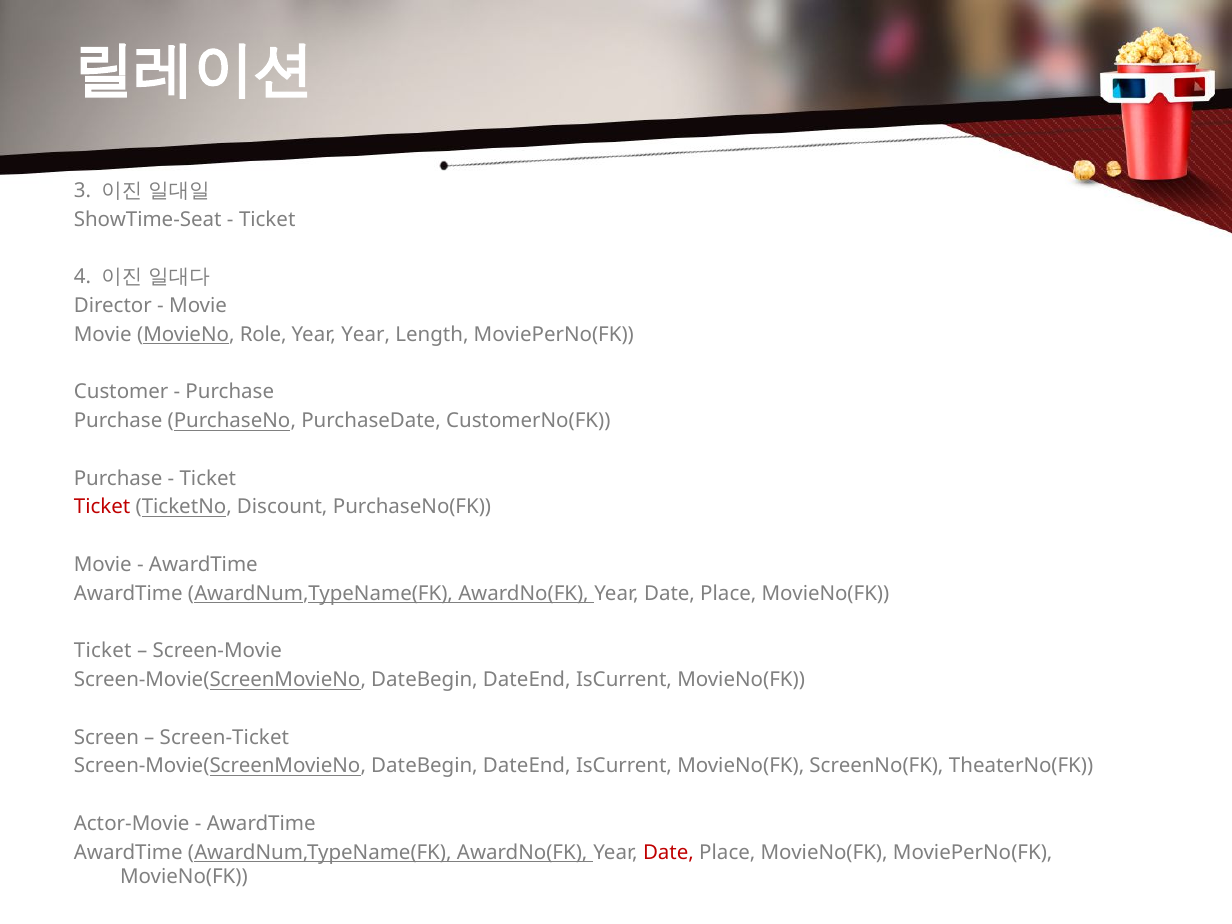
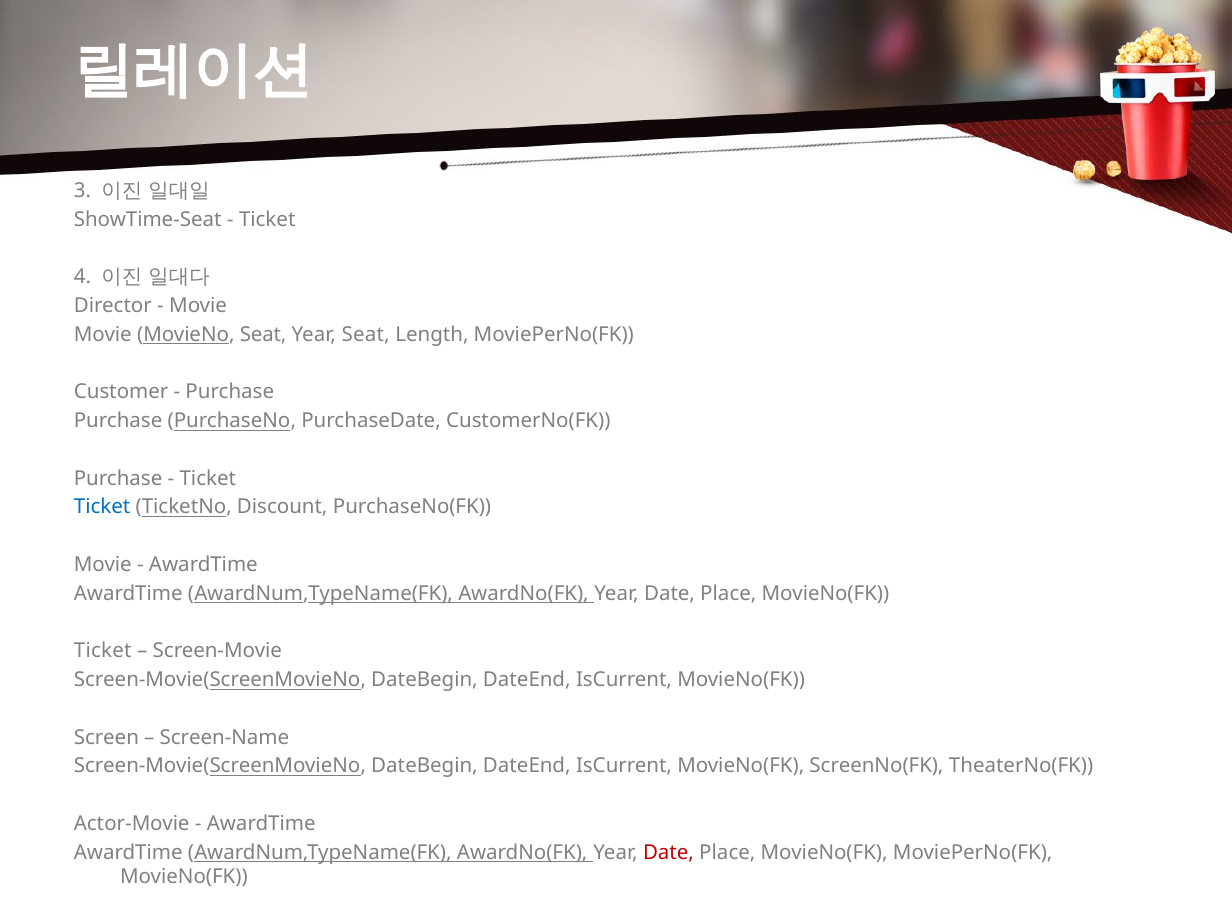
MovieNo Role: Role -> Seat (263, 335)
Year Year: Year -> Seat (366, 335)
Ticket colour: red -> blue (102, 507)
Screen-Ticket: Screen-Ticket -> Screen-Name (224, 737)
